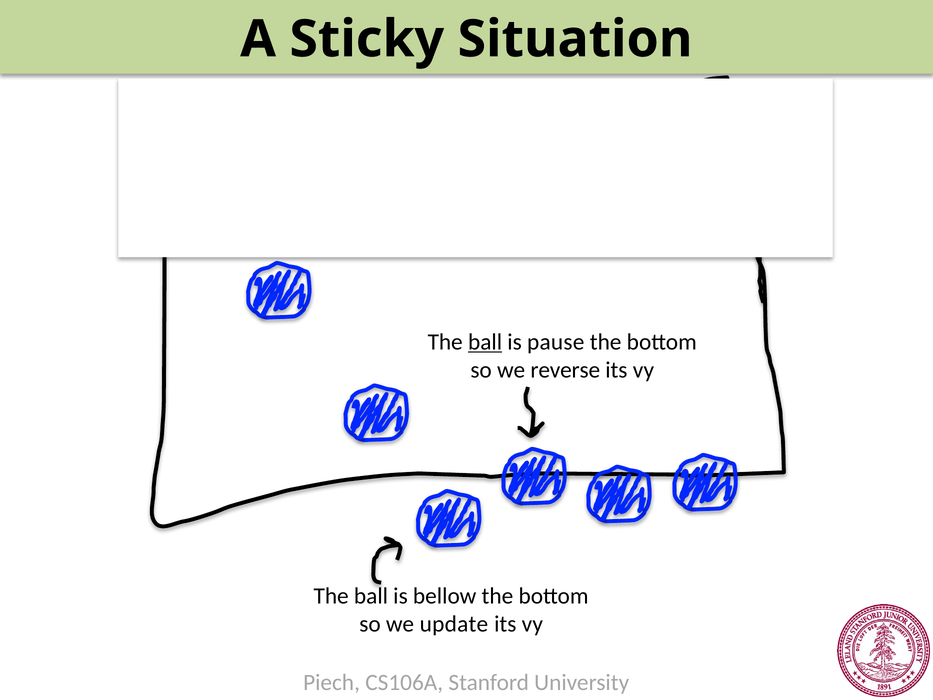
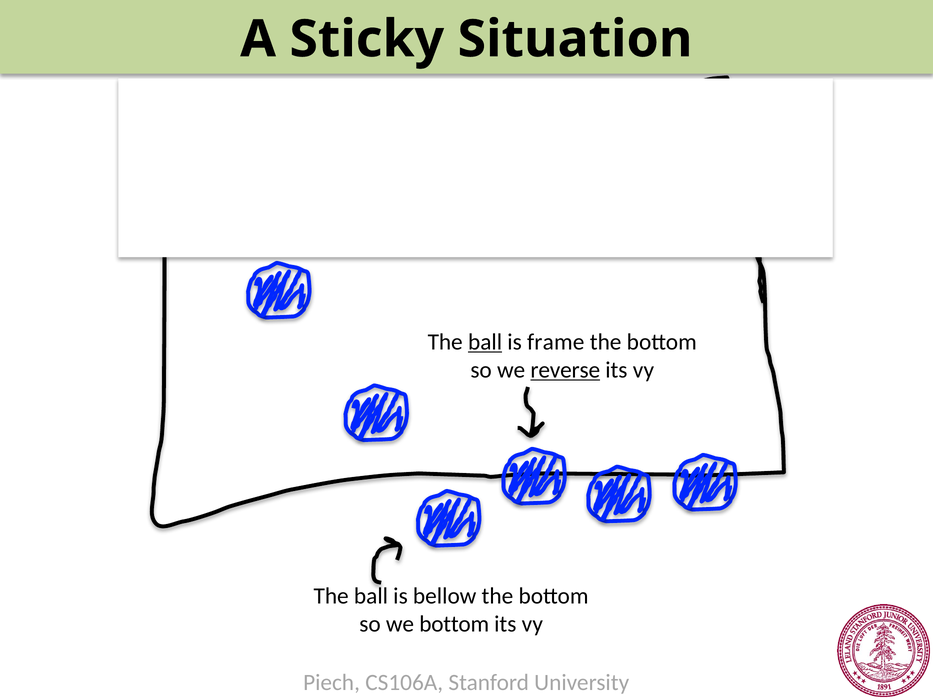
pause: pause -> frame (556, 342)
reverse underline: none -> present (565, 370)
we update: update -> bottom (454, 624)
